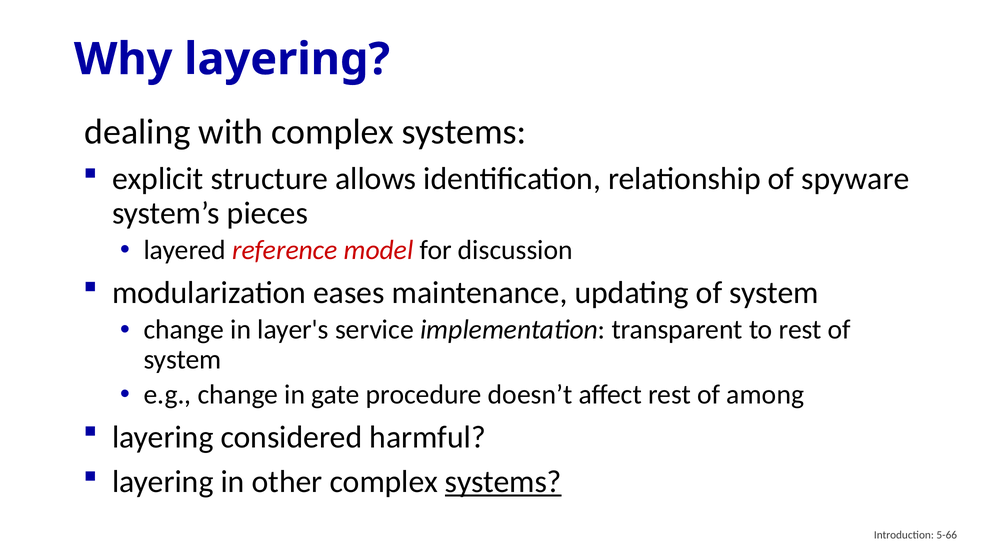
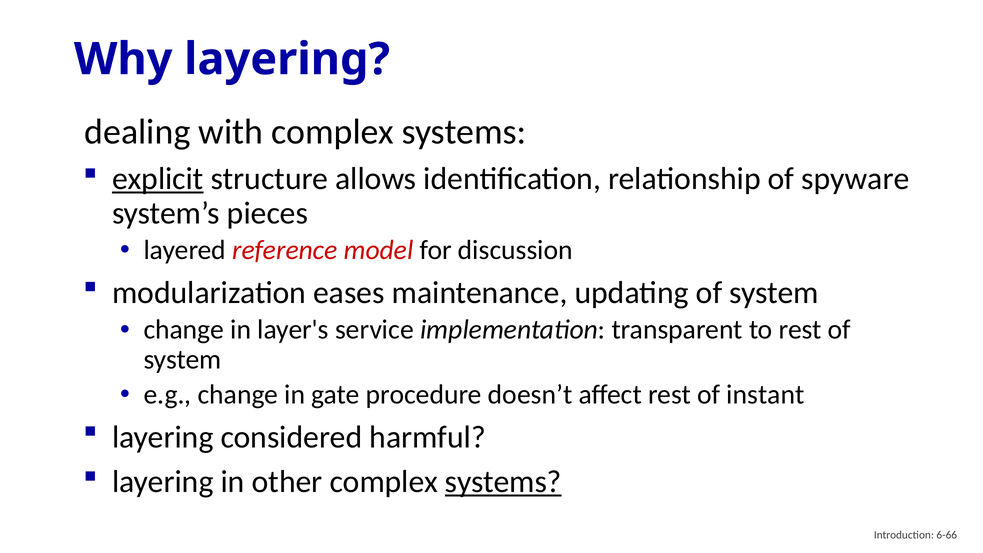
explicit underline: none -> present (158, 179)
among: among -> instant (765, 395)
5-66: 5-66 -> 6-66 (947, 535)
